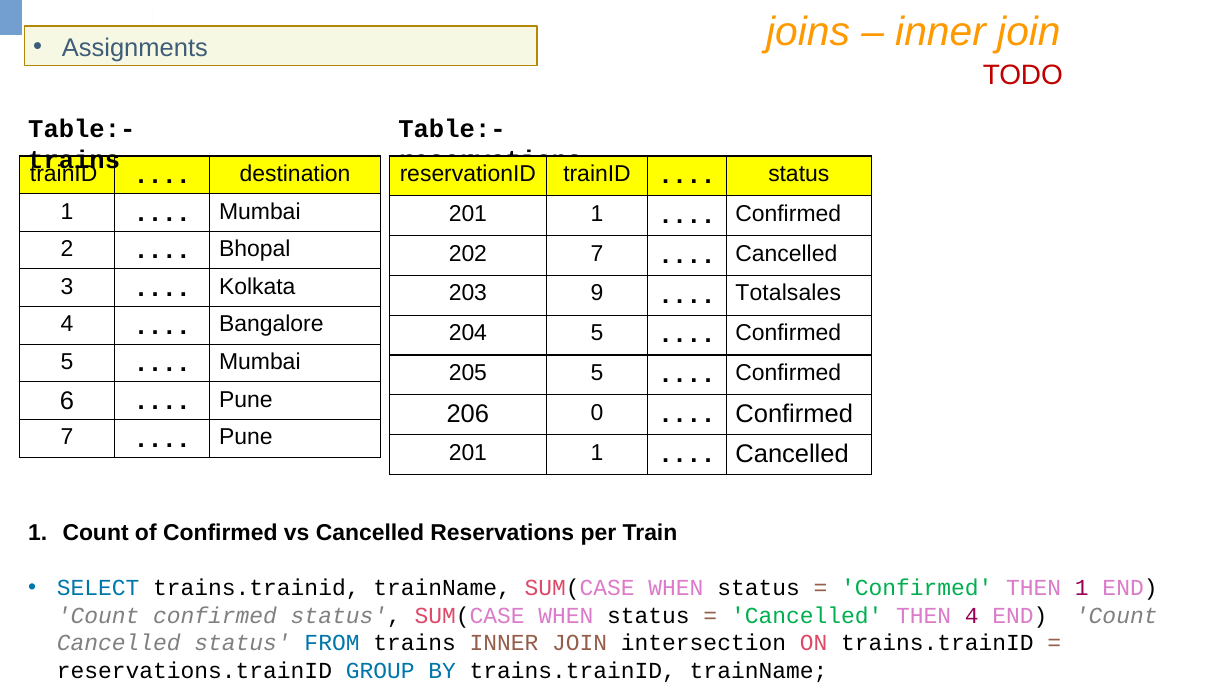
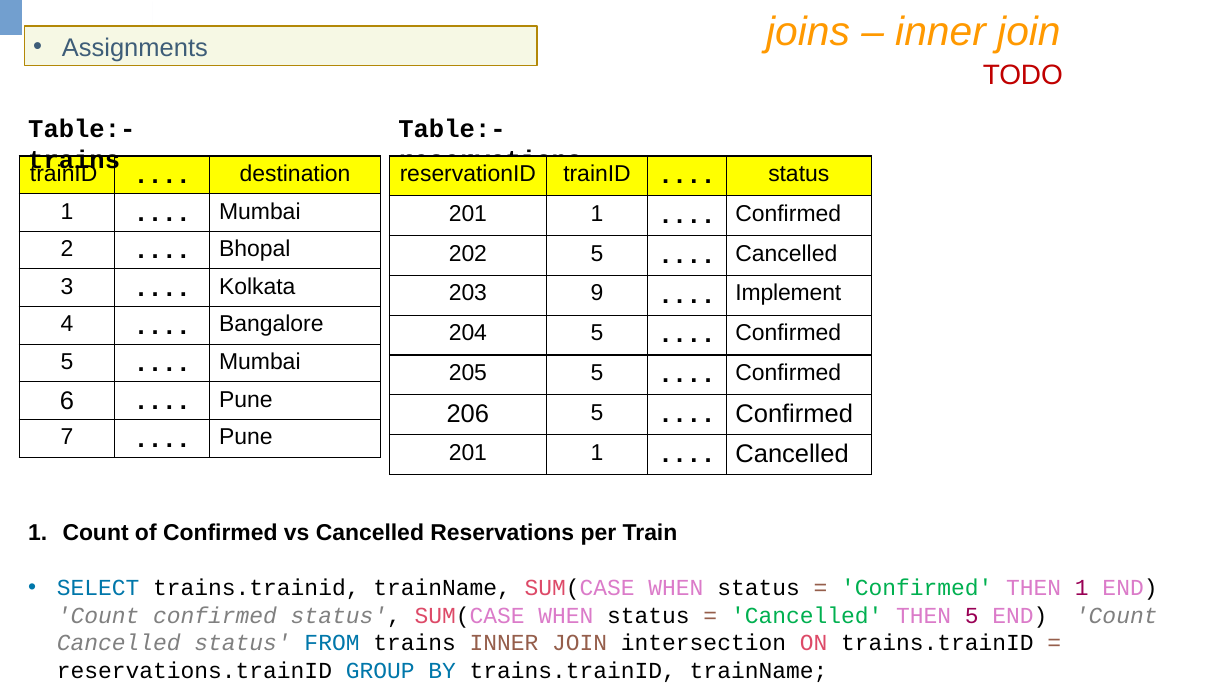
202 7: 7 -> 5 (597, 253)
Totalsales: Totalsales -> Implement (788, 293)
206 0: 0 -> 5 (597, 413)
THEN 4: 4 -> 5 (972, 616)
